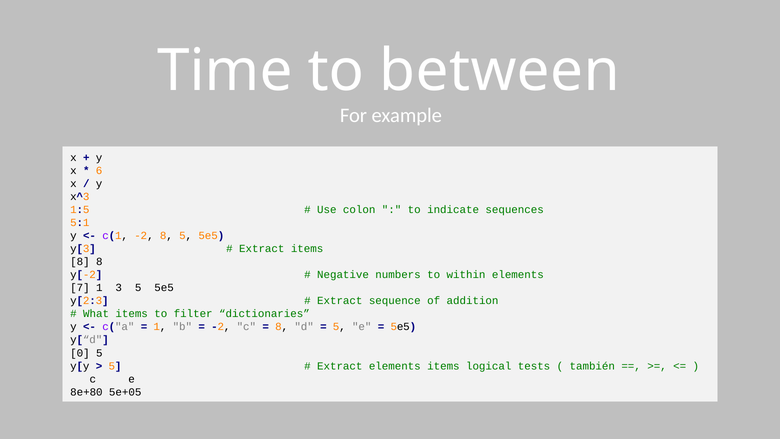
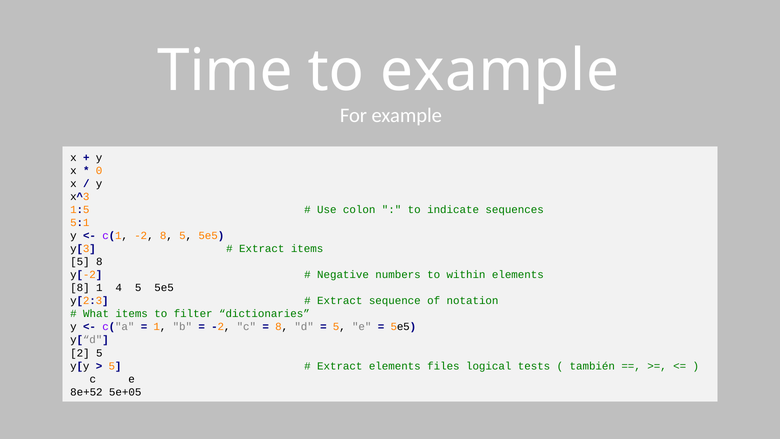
to between: between -> example (500, 71)
6: 6 -> 0 (99, 170)
8: 8 -> 5 (80, 262)
7: 7 -> 8 (80, 288)
3: 3 -> 4 (119, 288)
addition: addition -> notation (473, 301)
0: 0 -> 2 (80, 353)
elements items: items -> files (443, 366)
8e+80: 8e+80 -> 8e+52 (86, 392)
